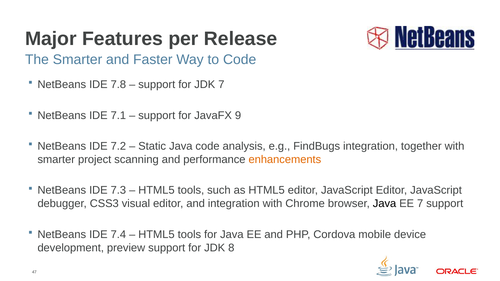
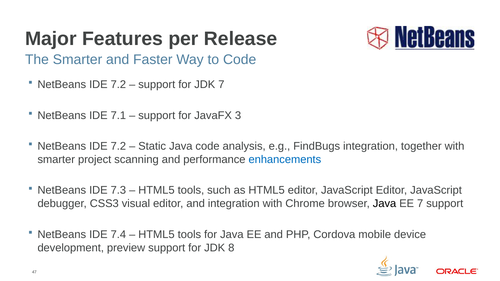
7.8: 7.8 -> 7.2 (118, 85)
9: 9 -> 3 (238, 115)
enhancements colour: orange -> blue (285, 160)
